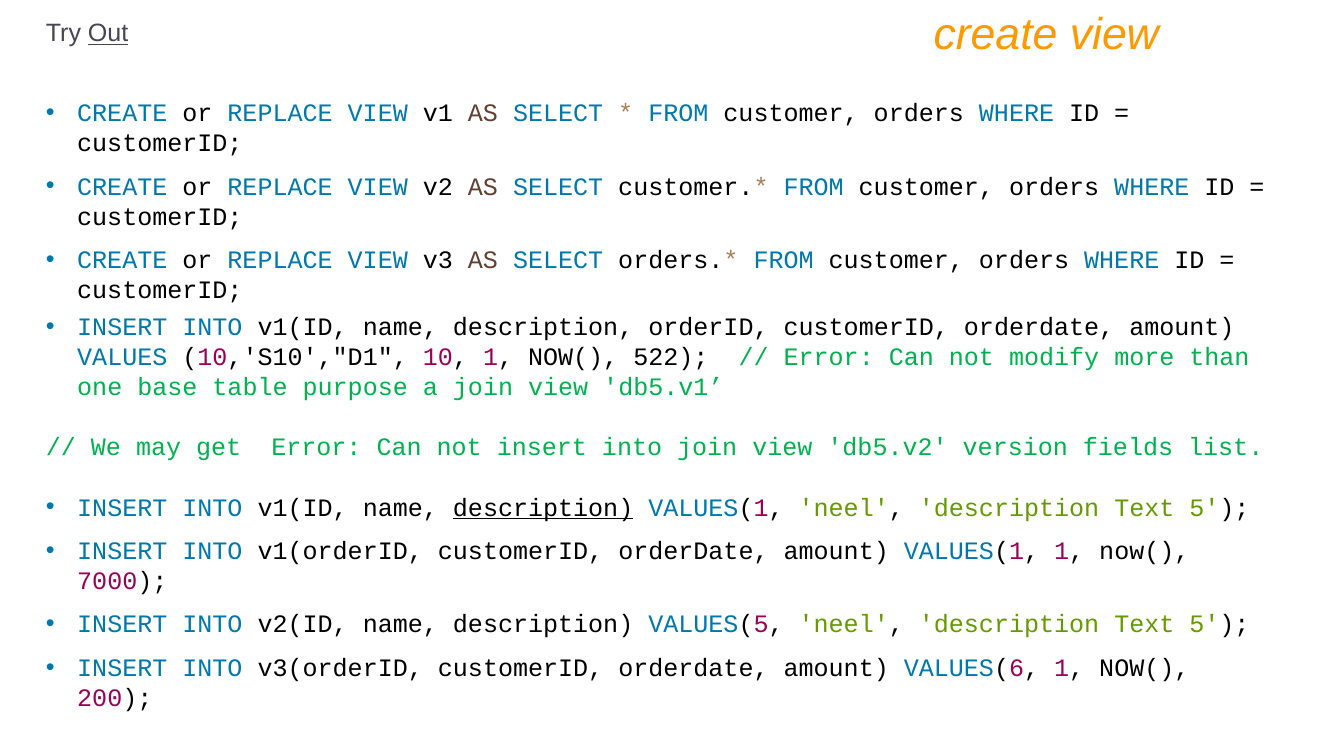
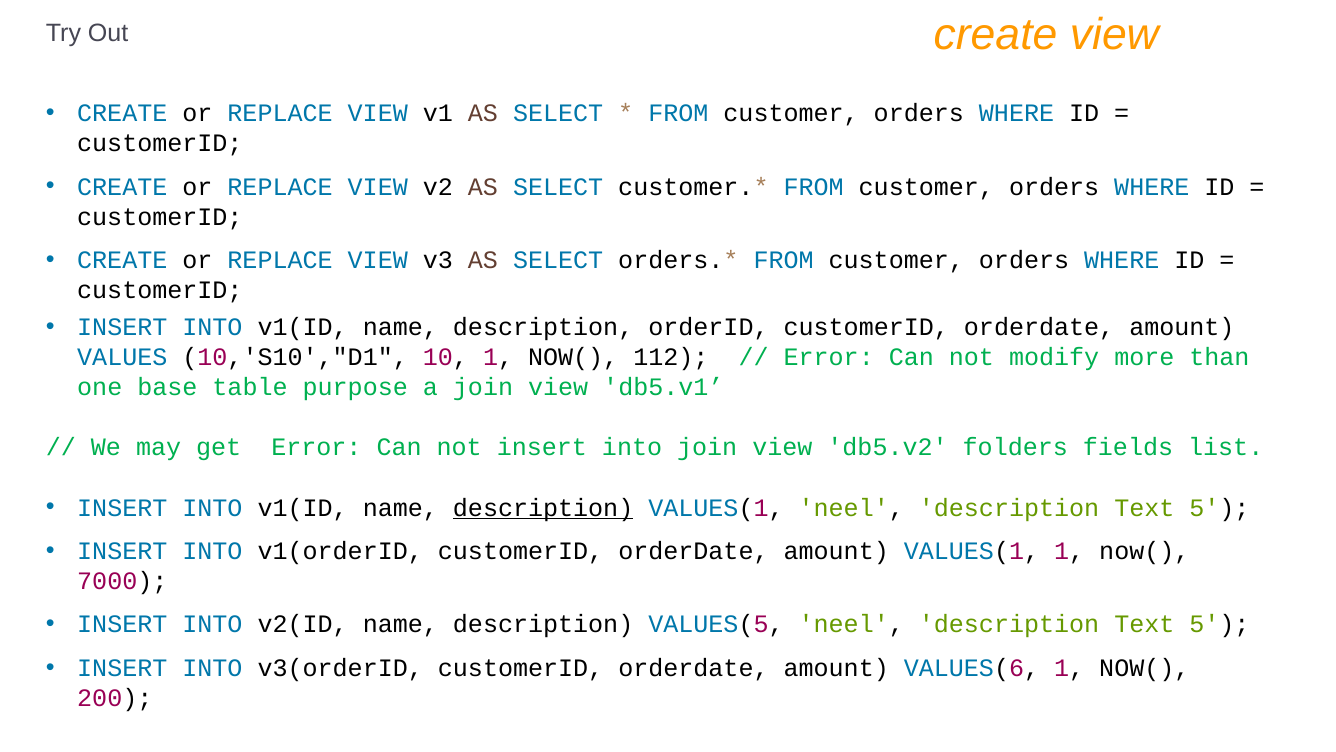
Out underline: present -> none (108, 33)
522: 522 -> 112 (671, 357)
version: version -> folders (1015, 447)
